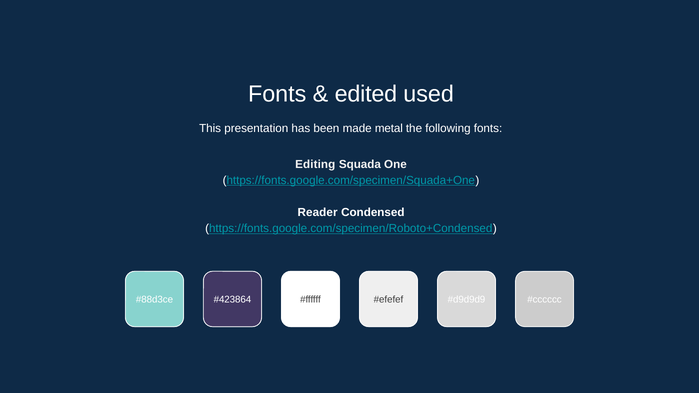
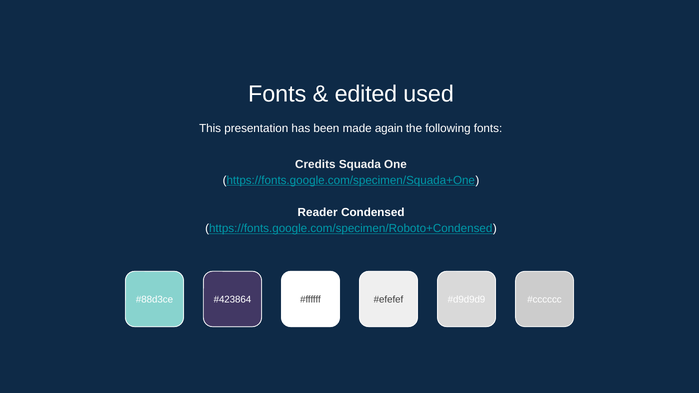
metal: metal -> again (389, 128)
Editing: Editing -> Credits (315, 164)
